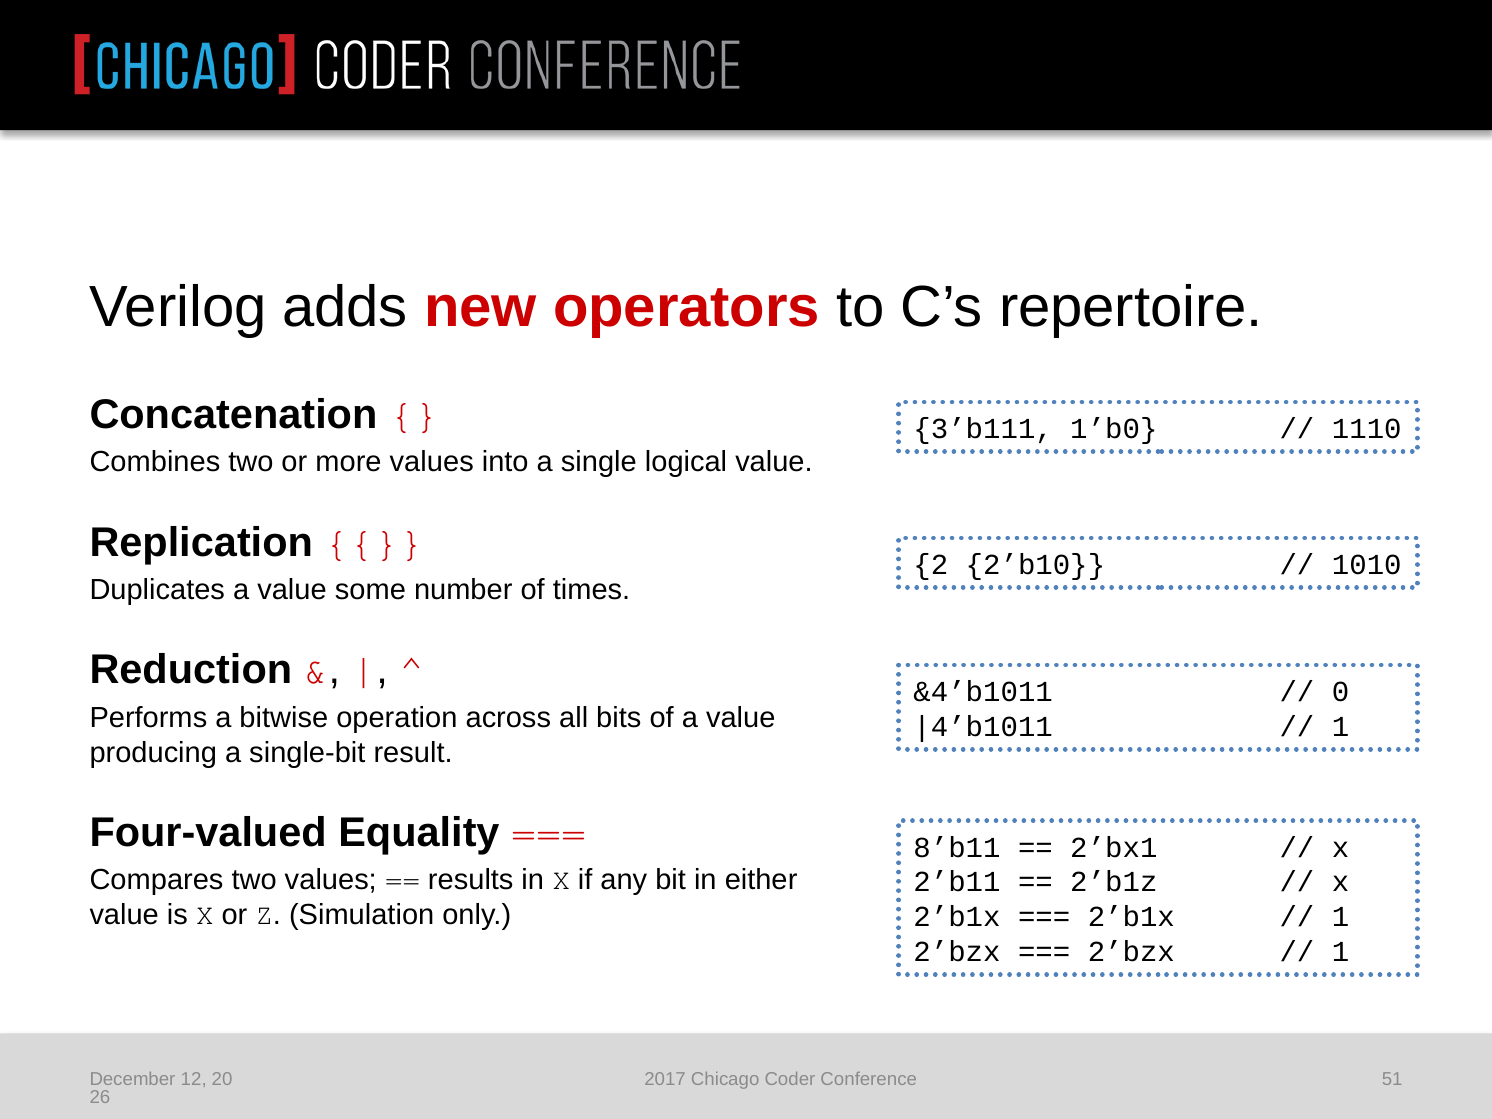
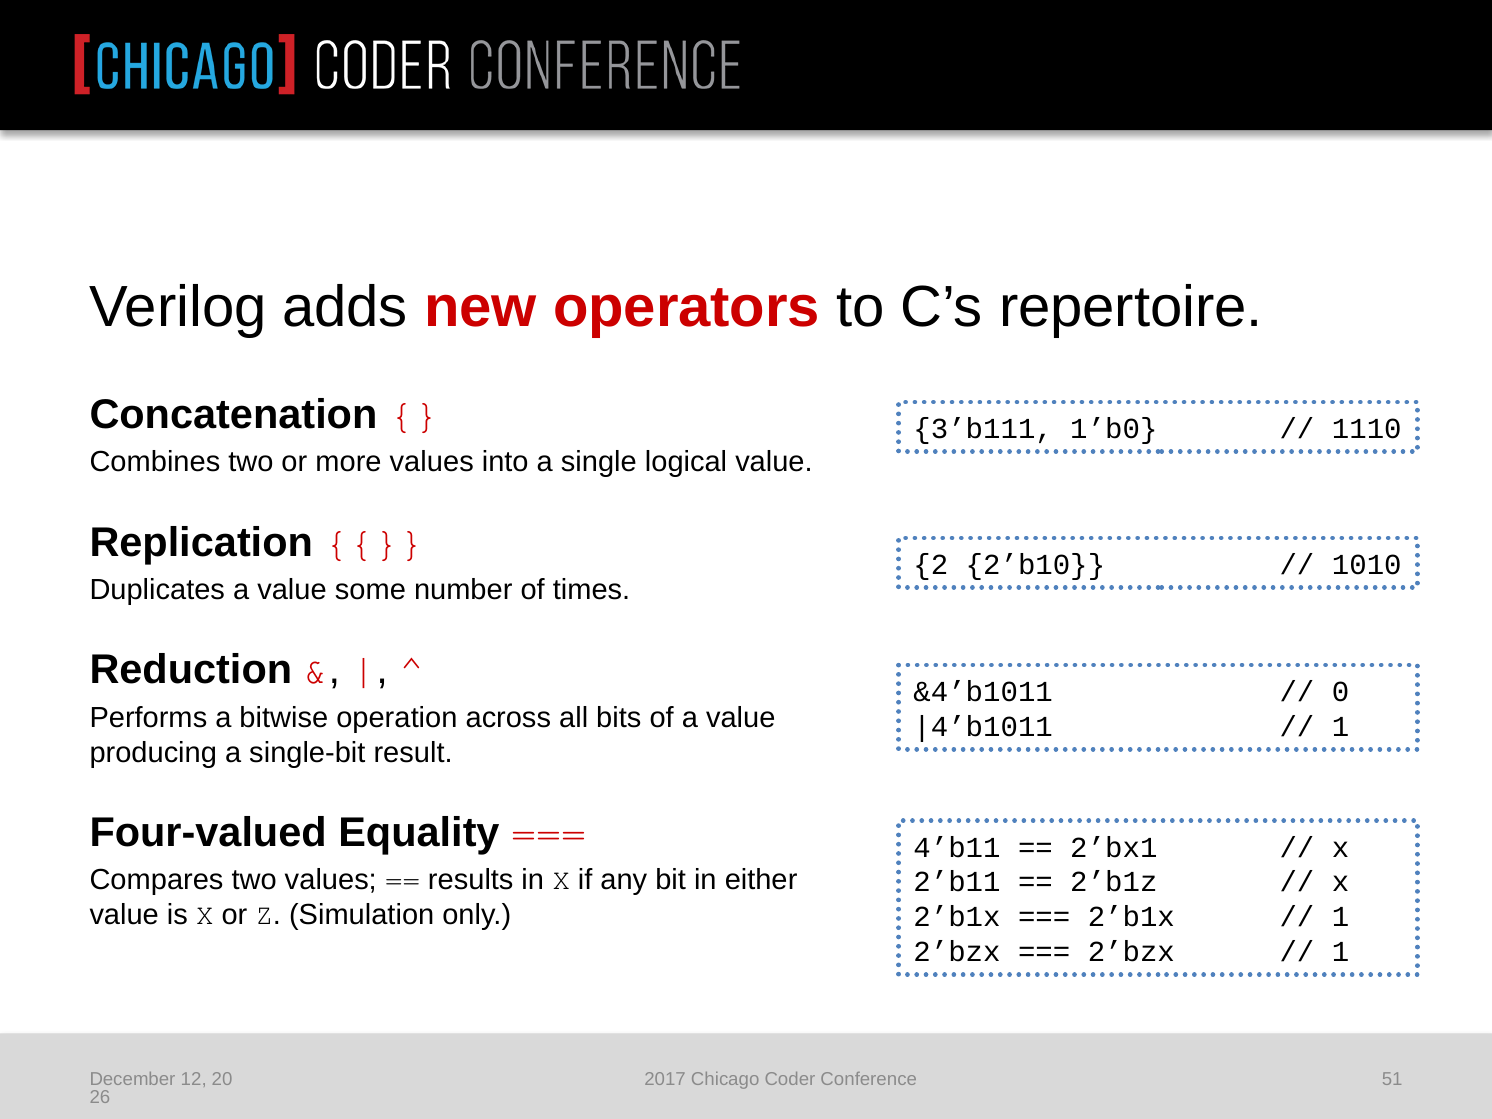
8’b11: 8’b11 -> 4’b11 (957, 848)
